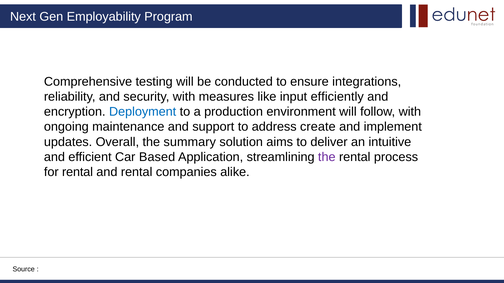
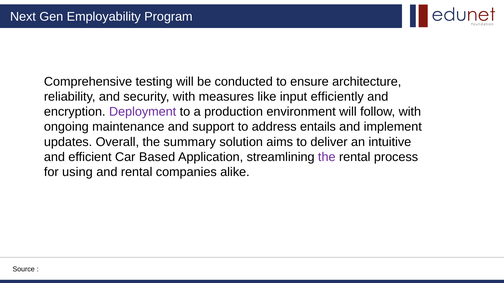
integrations: integrations -> architecture (367, 82)
Deployment colour: blue -> purple (143, 112)
create: create -> entails (318, 127)
for rental: rental -> using (77, 172)
